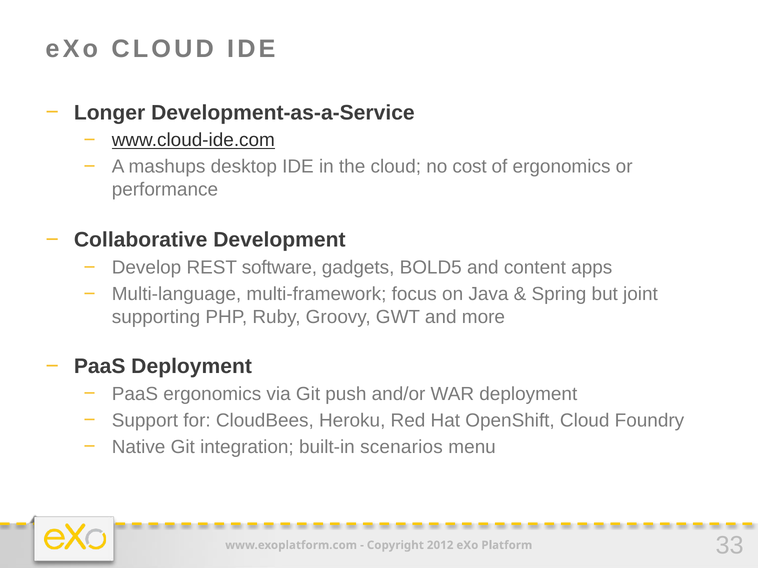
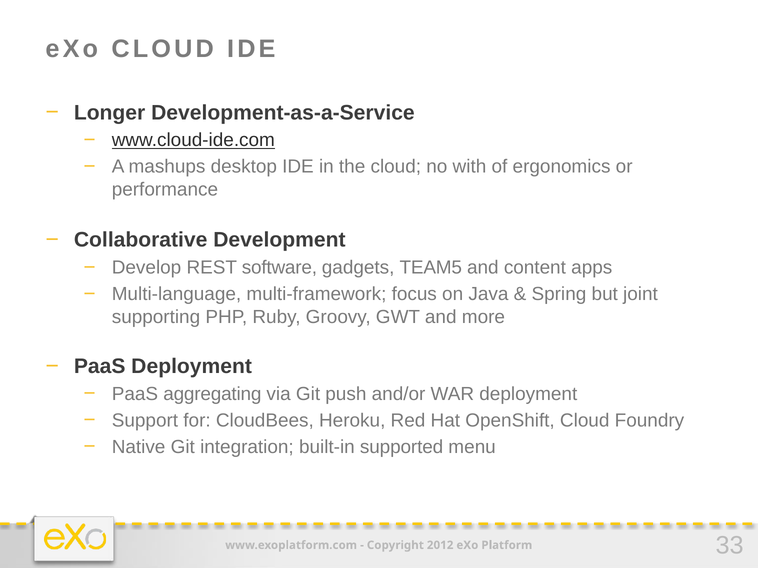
cost: cost -> with (469, 167)
BOLD5: BOLD5 -> TEAM5 (431, 268)
PaaS ergonomics: ergonomics -> aggregating (212, 394)
scenarios: scenarios -> supported (402, 447)
